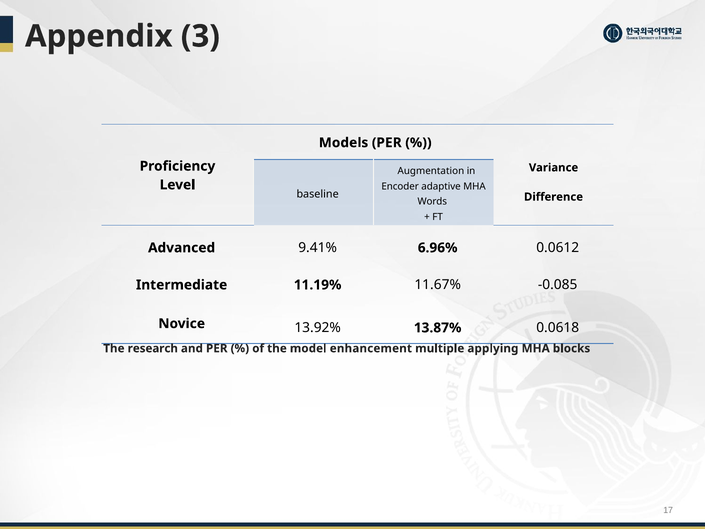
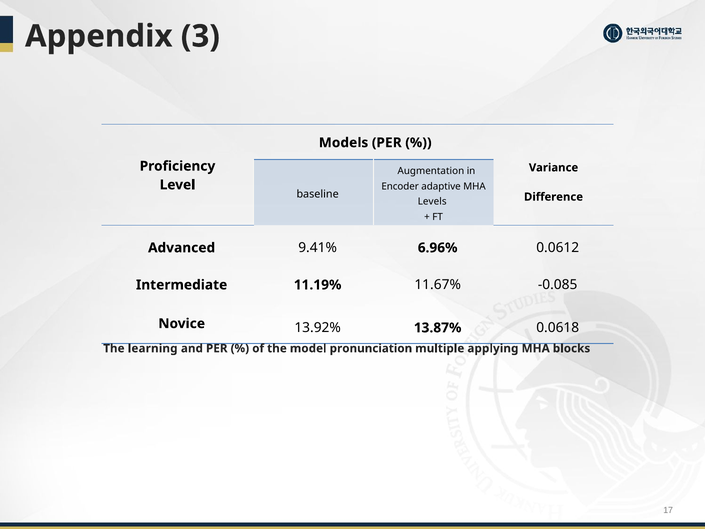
Words: Words -> Levels (432, 201)
research: research -> learning (153, 348)
enhancement: enhancement -> pronunciation (371, 348)
